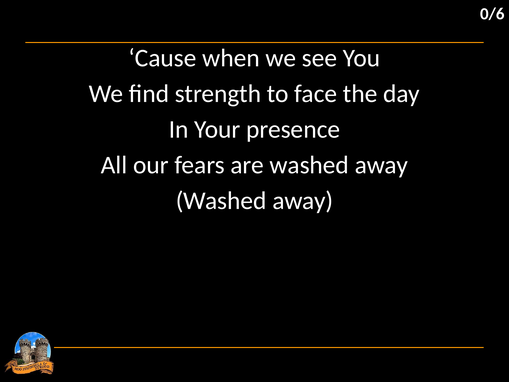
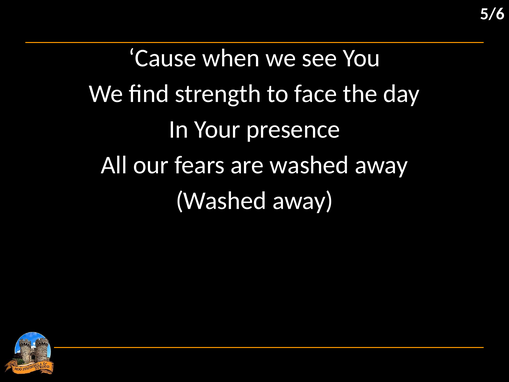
0/6: 0/6 -> 5/6 (492, 14)
